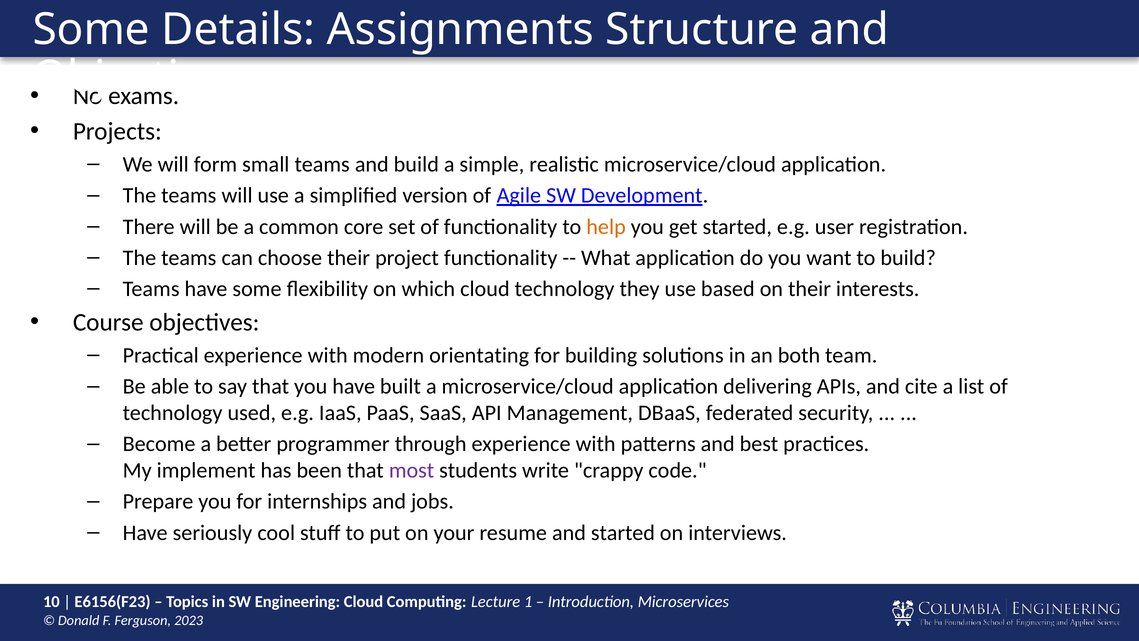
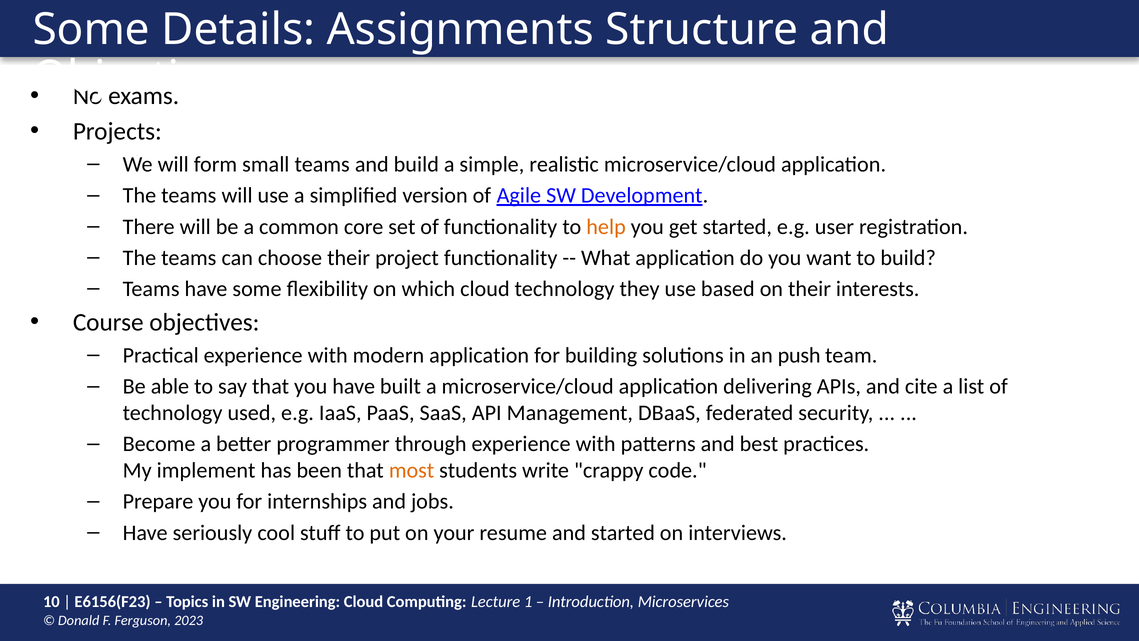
modern orientating: orientating -> application (479, 355)
both: both -> push (799, 355)
most colour: purple -> orange (412, 470)
